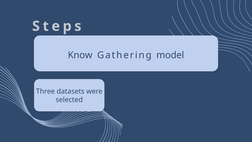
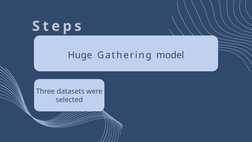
Know: Know -> Huge (80, 55)
